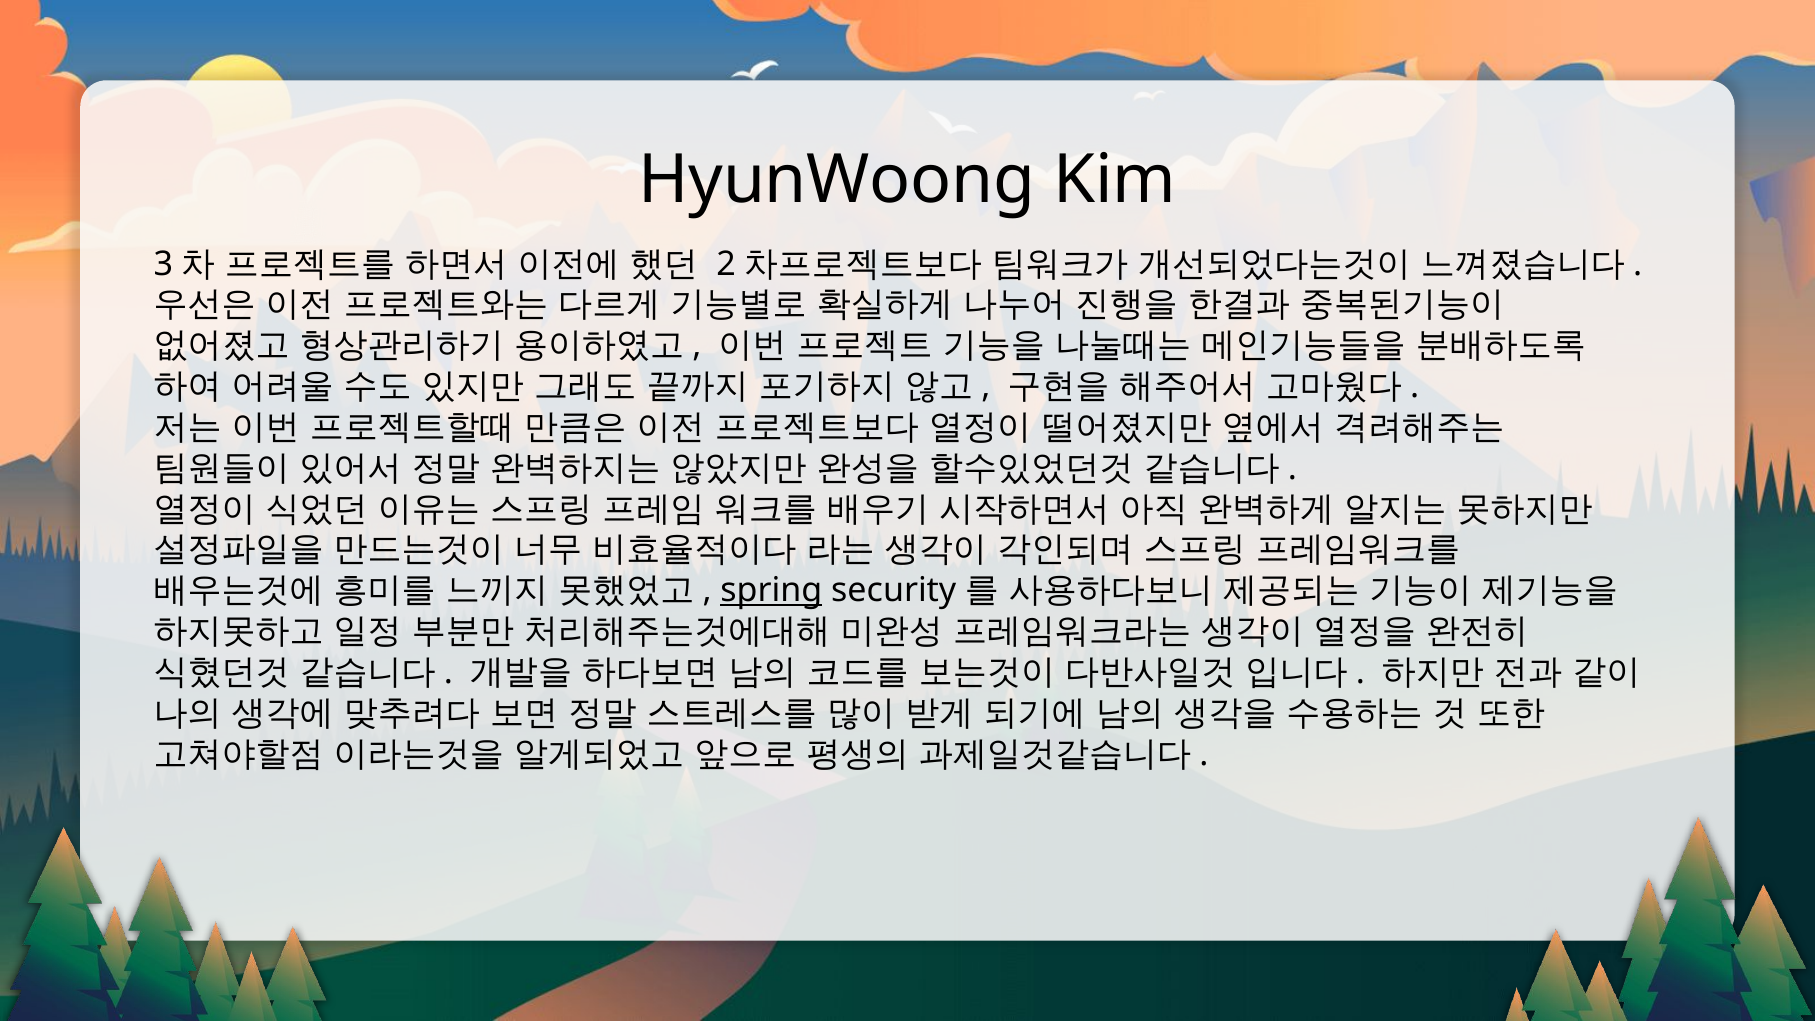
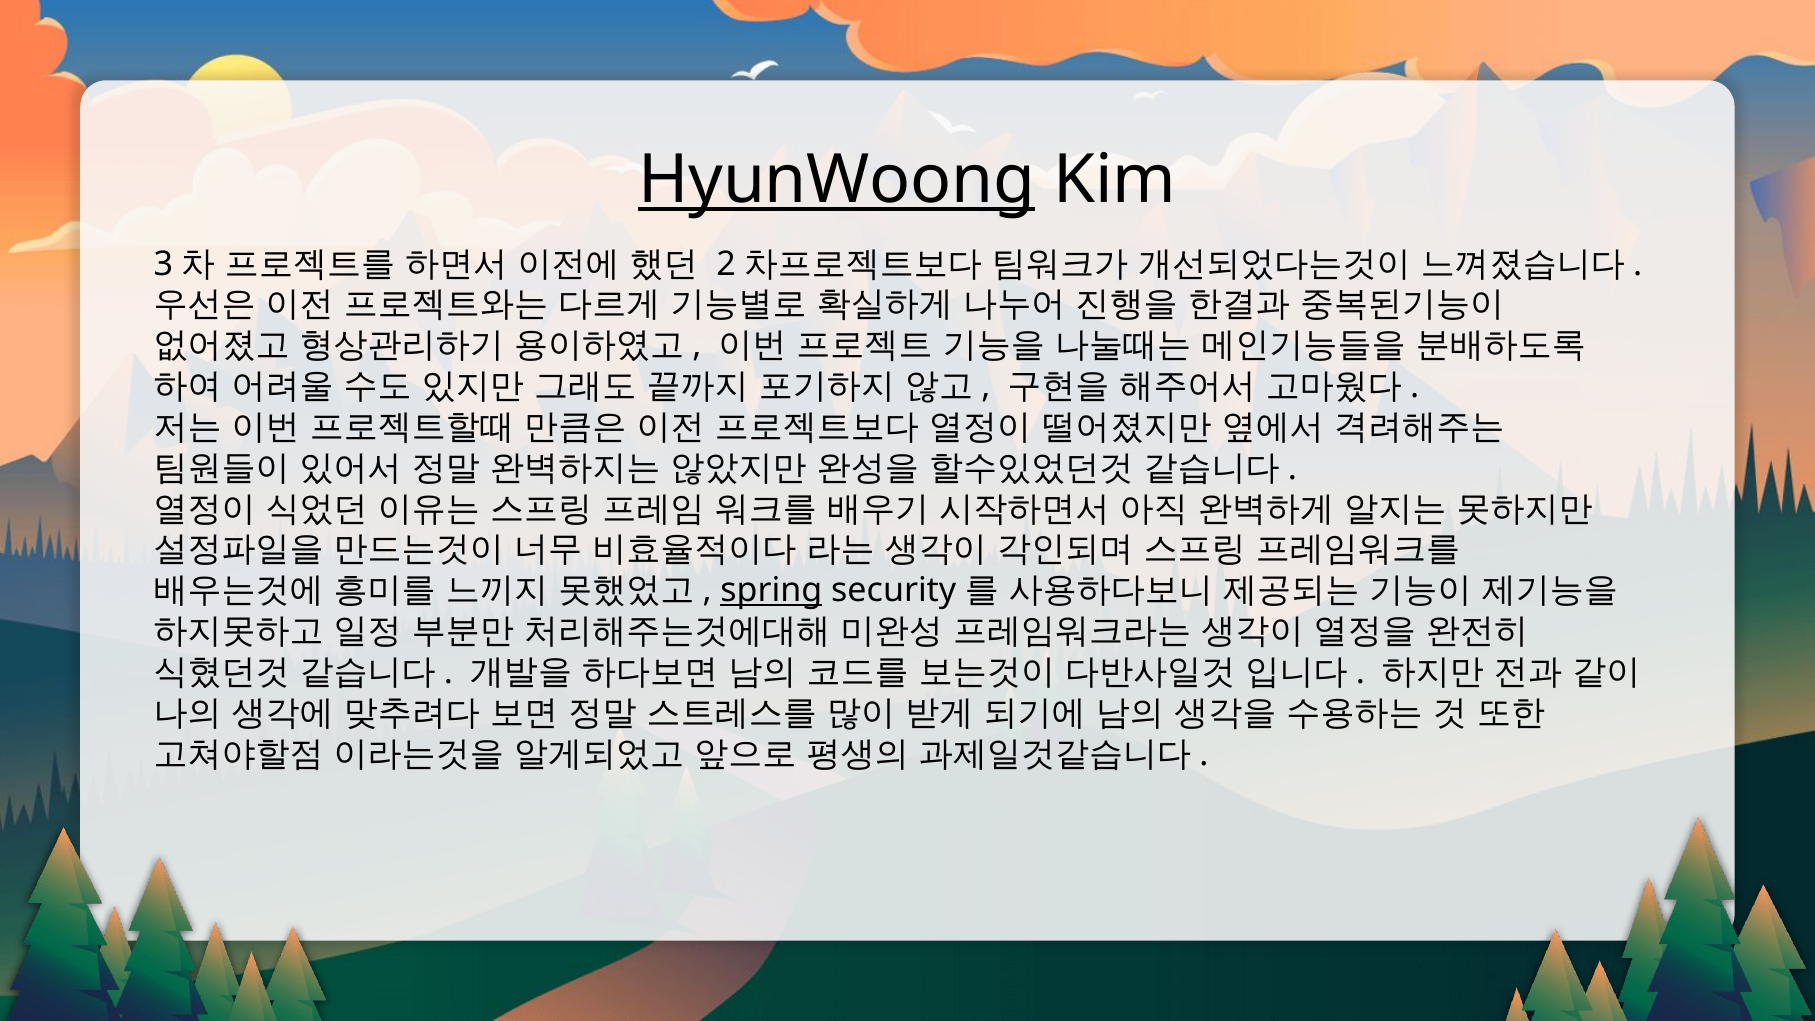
HyunWoong underline: none -> present (837, 180)
